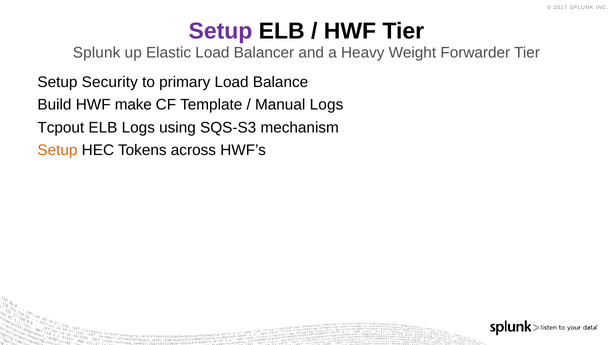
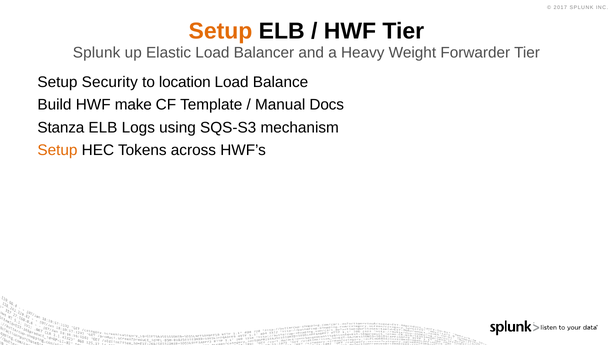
Setup colour: purple -> orange (220, 31)
primary: primary -> location (185, 82)
Manual Logs: Logs -> Docs (327, 105)
Tcpout: Tcpout -> Stanza (61, 127)
